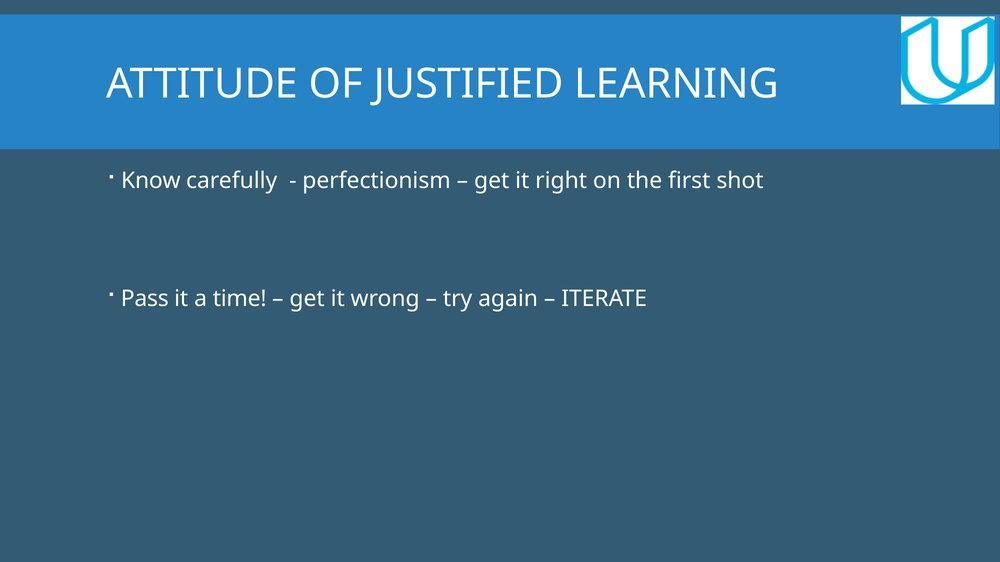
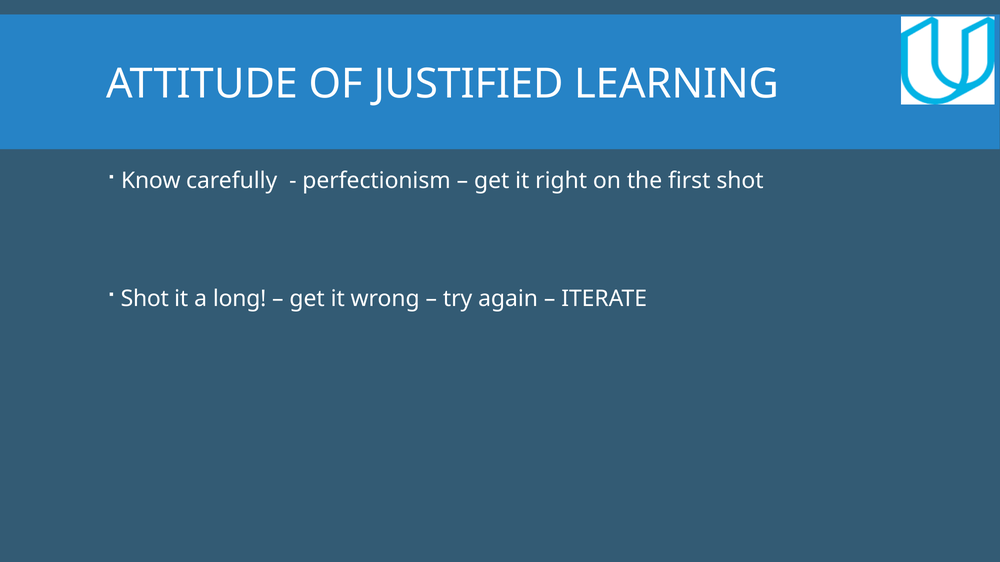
Pass: Pass -> Shot (145, 299)
time: time -> long (240, 299)
